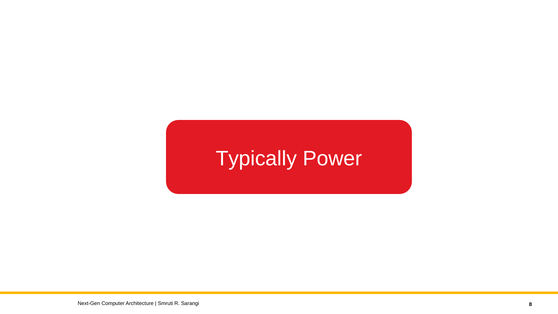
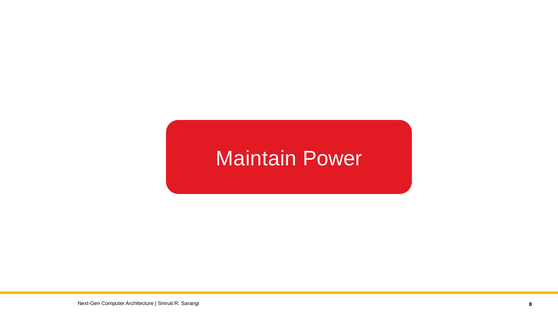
Typically: Typically -> Maintain (256, 158)
